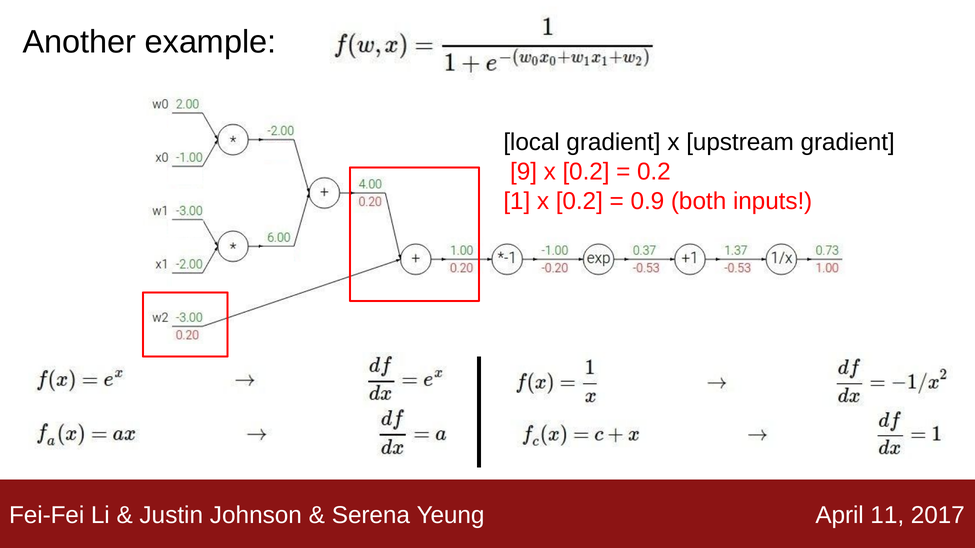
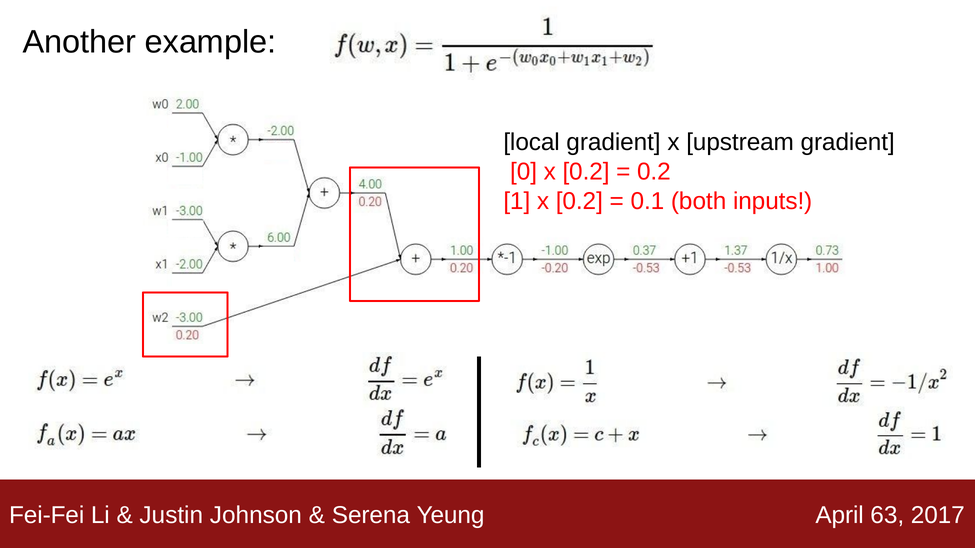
9: 9 -> 0 (524, 172)
0.9: 0.9 -> 0.1 (647, 201)
11: 11 -> 63 (887, 516)
